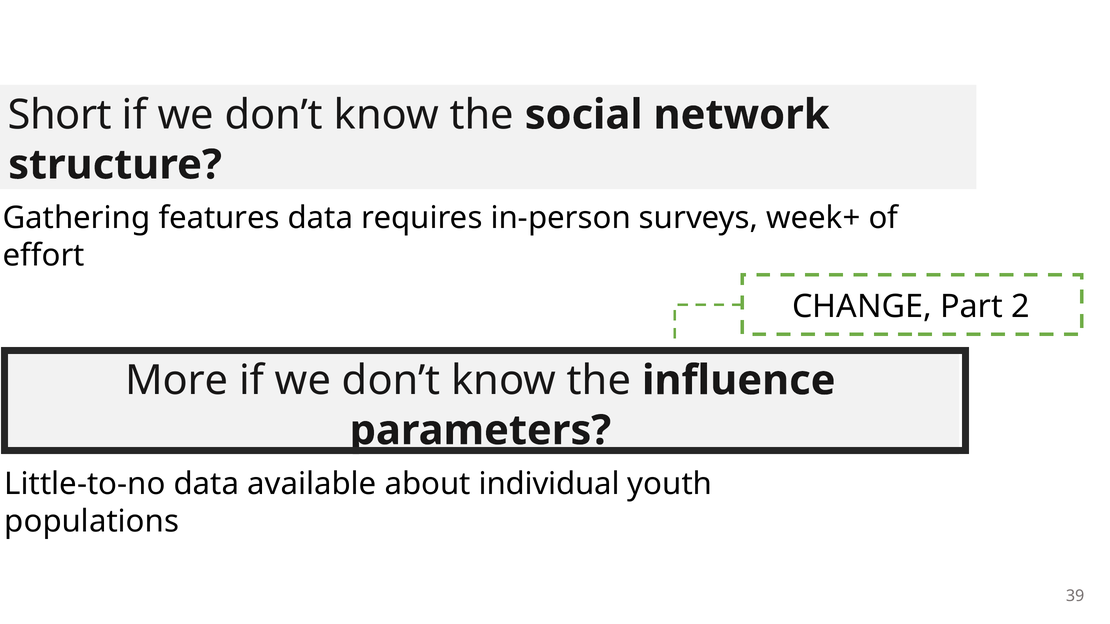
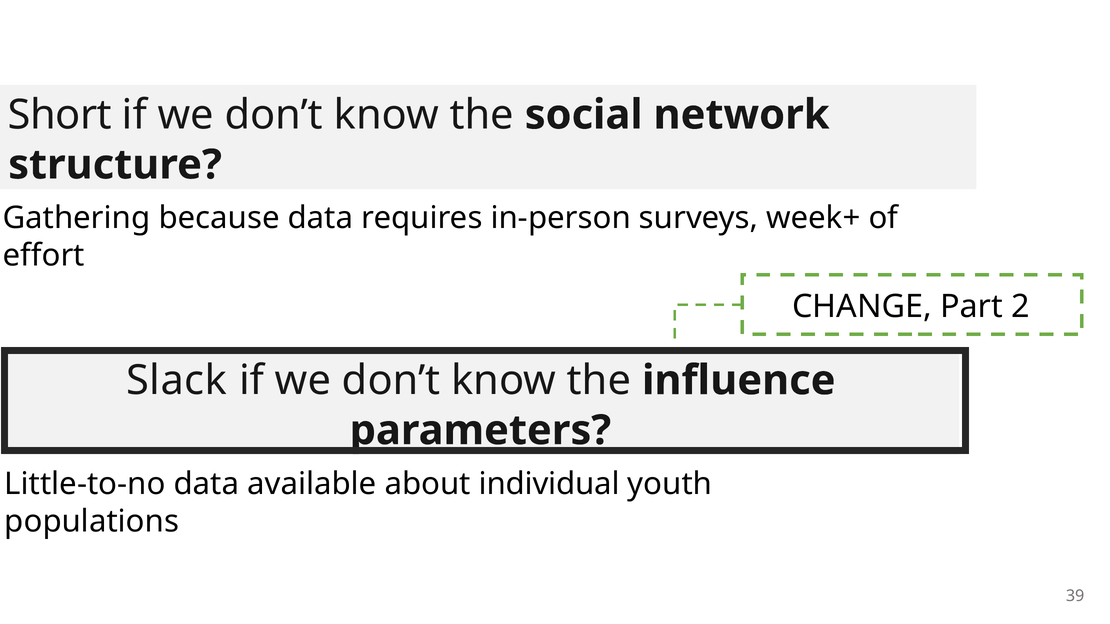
features: features -> because (219, 218)
More: More -> Slack (177, 381)
